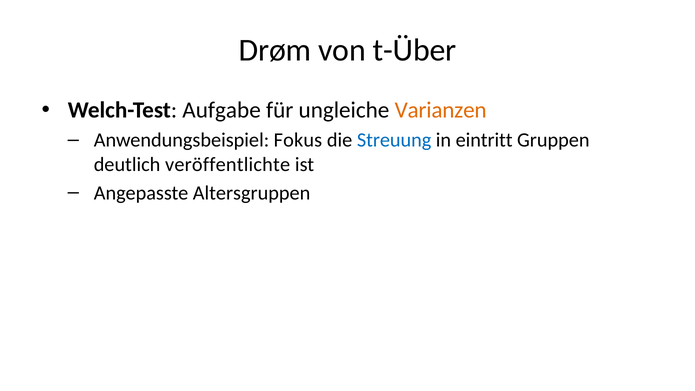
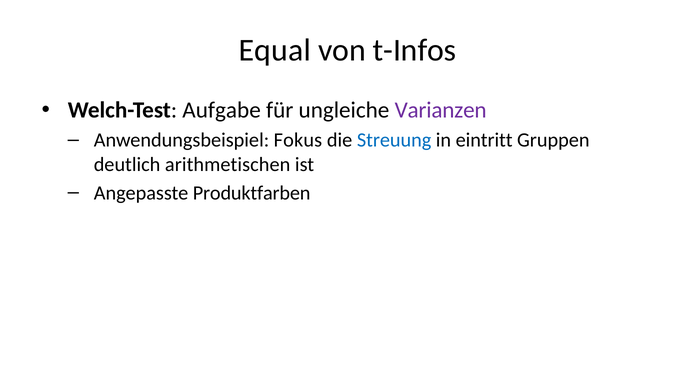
Drøm: Drøm -> Equal (275, 50)
t-Über: t-Über -> t-Infos (415, 50)
Varianzen colour: orange -> purple (441, 110)
veröffentlichte: veröffentlichte -> arithmetischen (228, 164)
Altersgruppen: Altersgruppen -> Produktfarben (252, 193)
